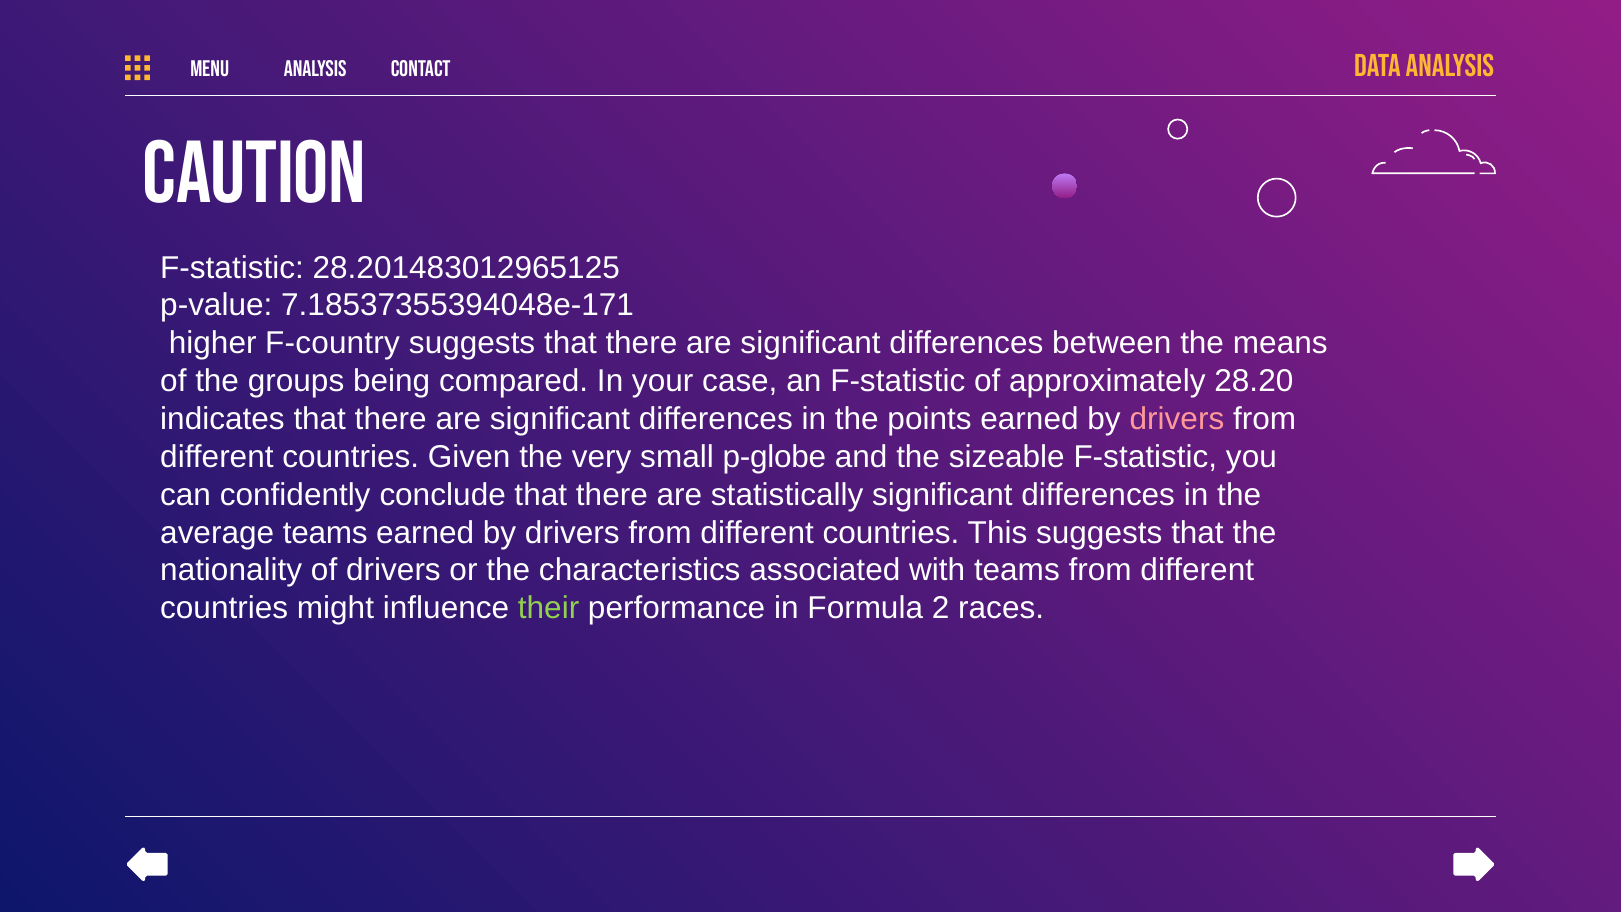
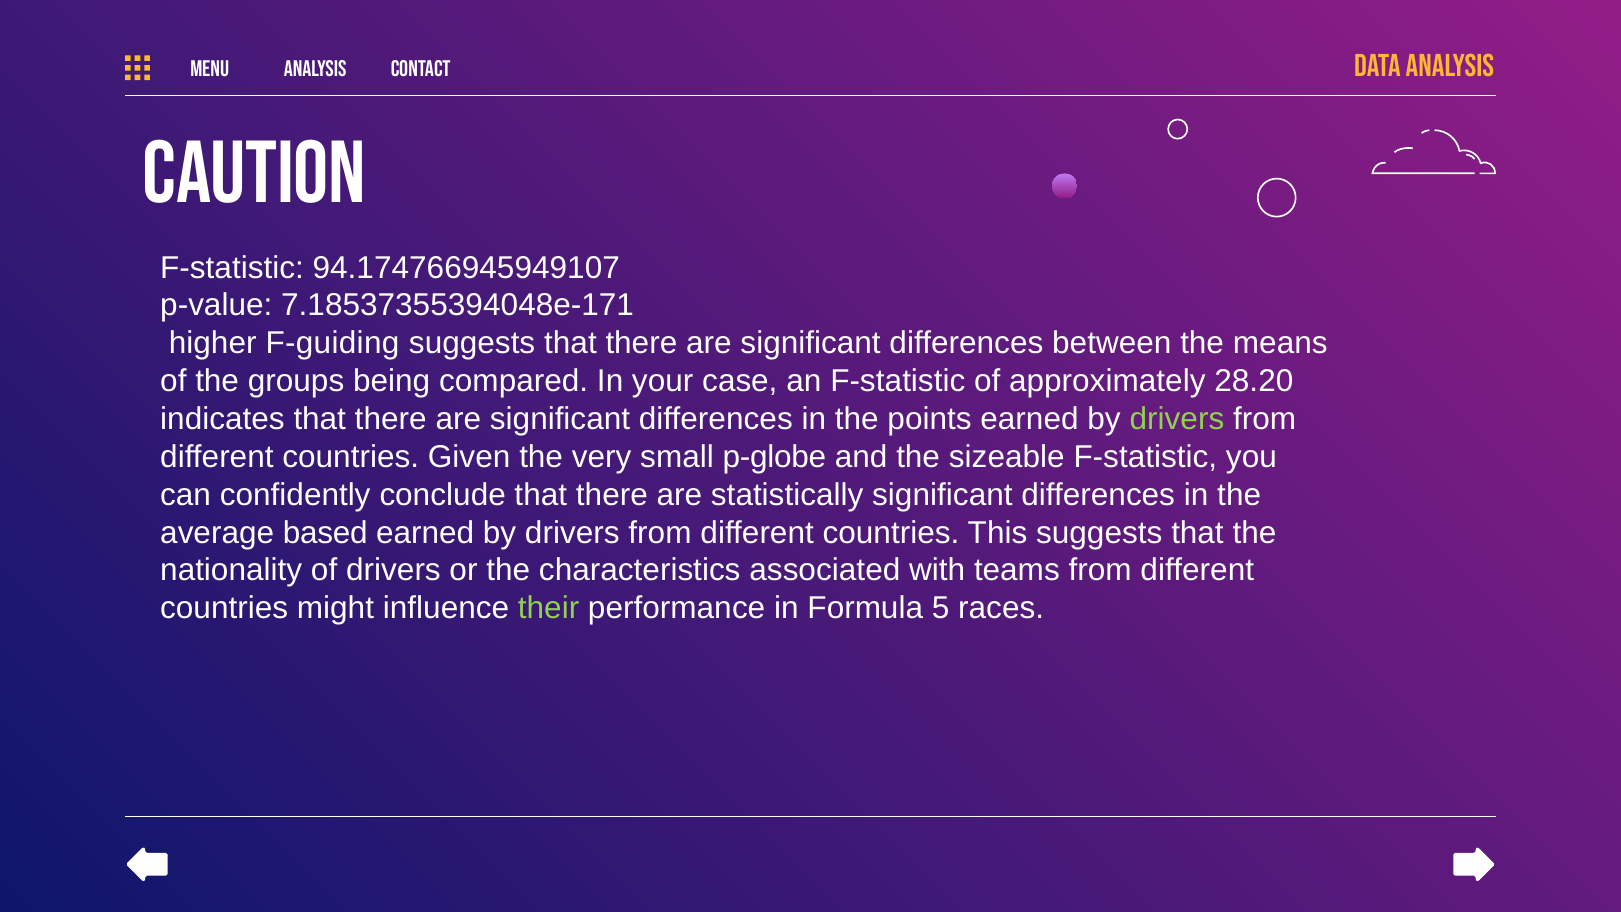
28.201483012965125: 28.201483012965125 -> 94.174766945949107 (466, 268)
F-country: F-country -> F-guiding (332, 343)
drivers colour: pink -> light green (1177, 419)
average teams: teams -> based (325, 533)
2: 2 -> 5 (941, 608)
